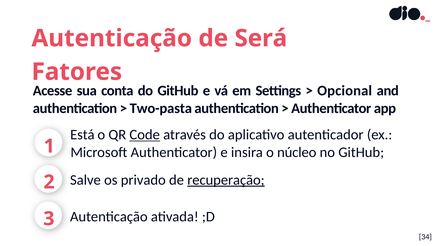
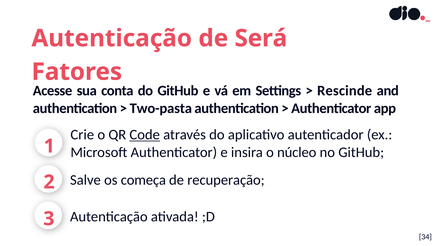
Opcional: Opcional -> Rescinde (345, 91)
Está: Está -> Crie (82, 135)
privado: privado -> começa (143, 180)
recuperação underline: present -> none (226, 180)
